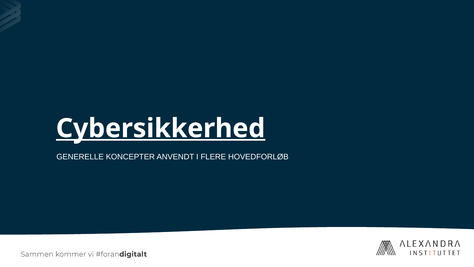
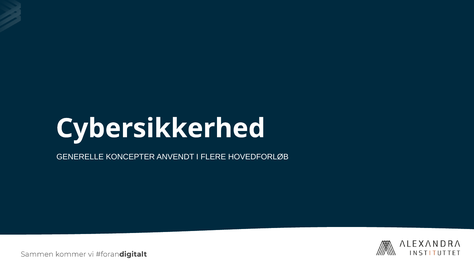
Cybersikkerhed underline: present -> none (161, 128)
